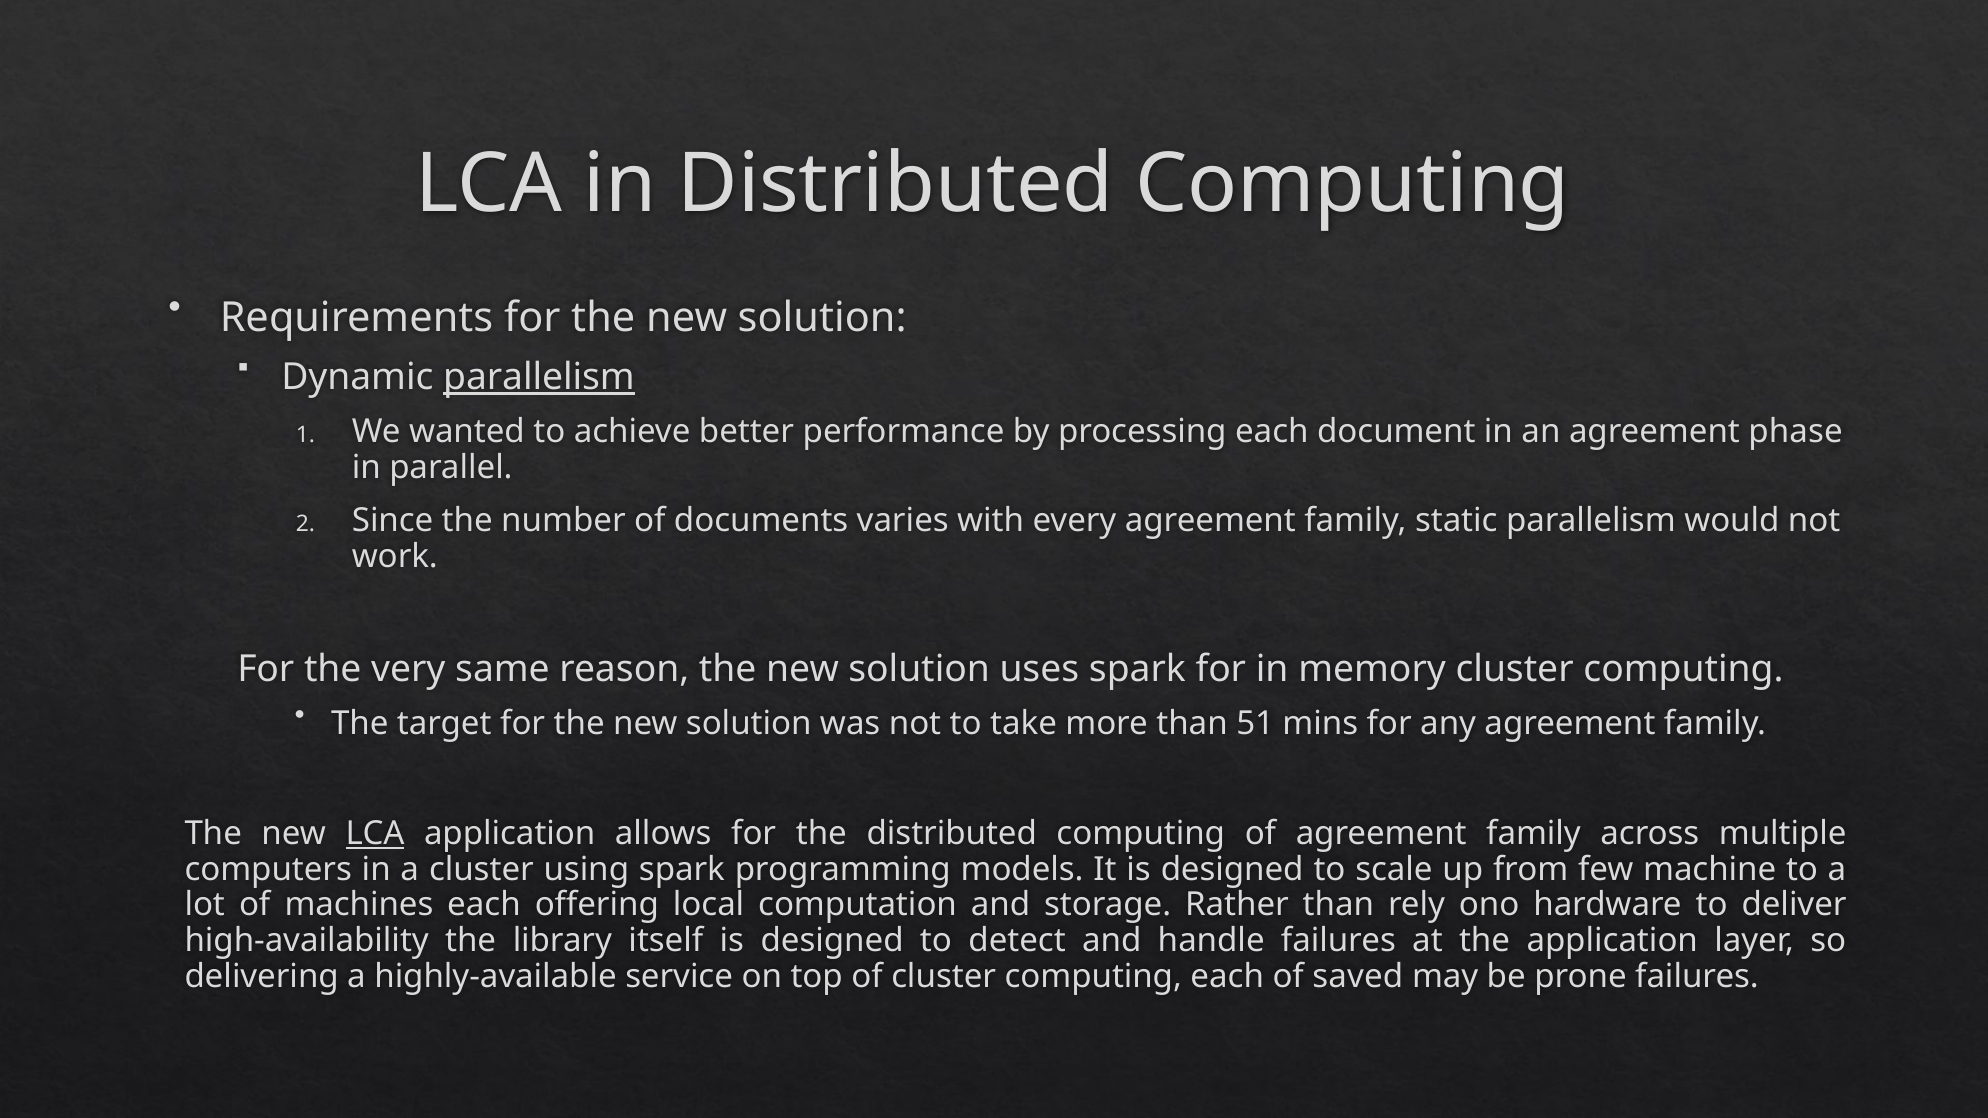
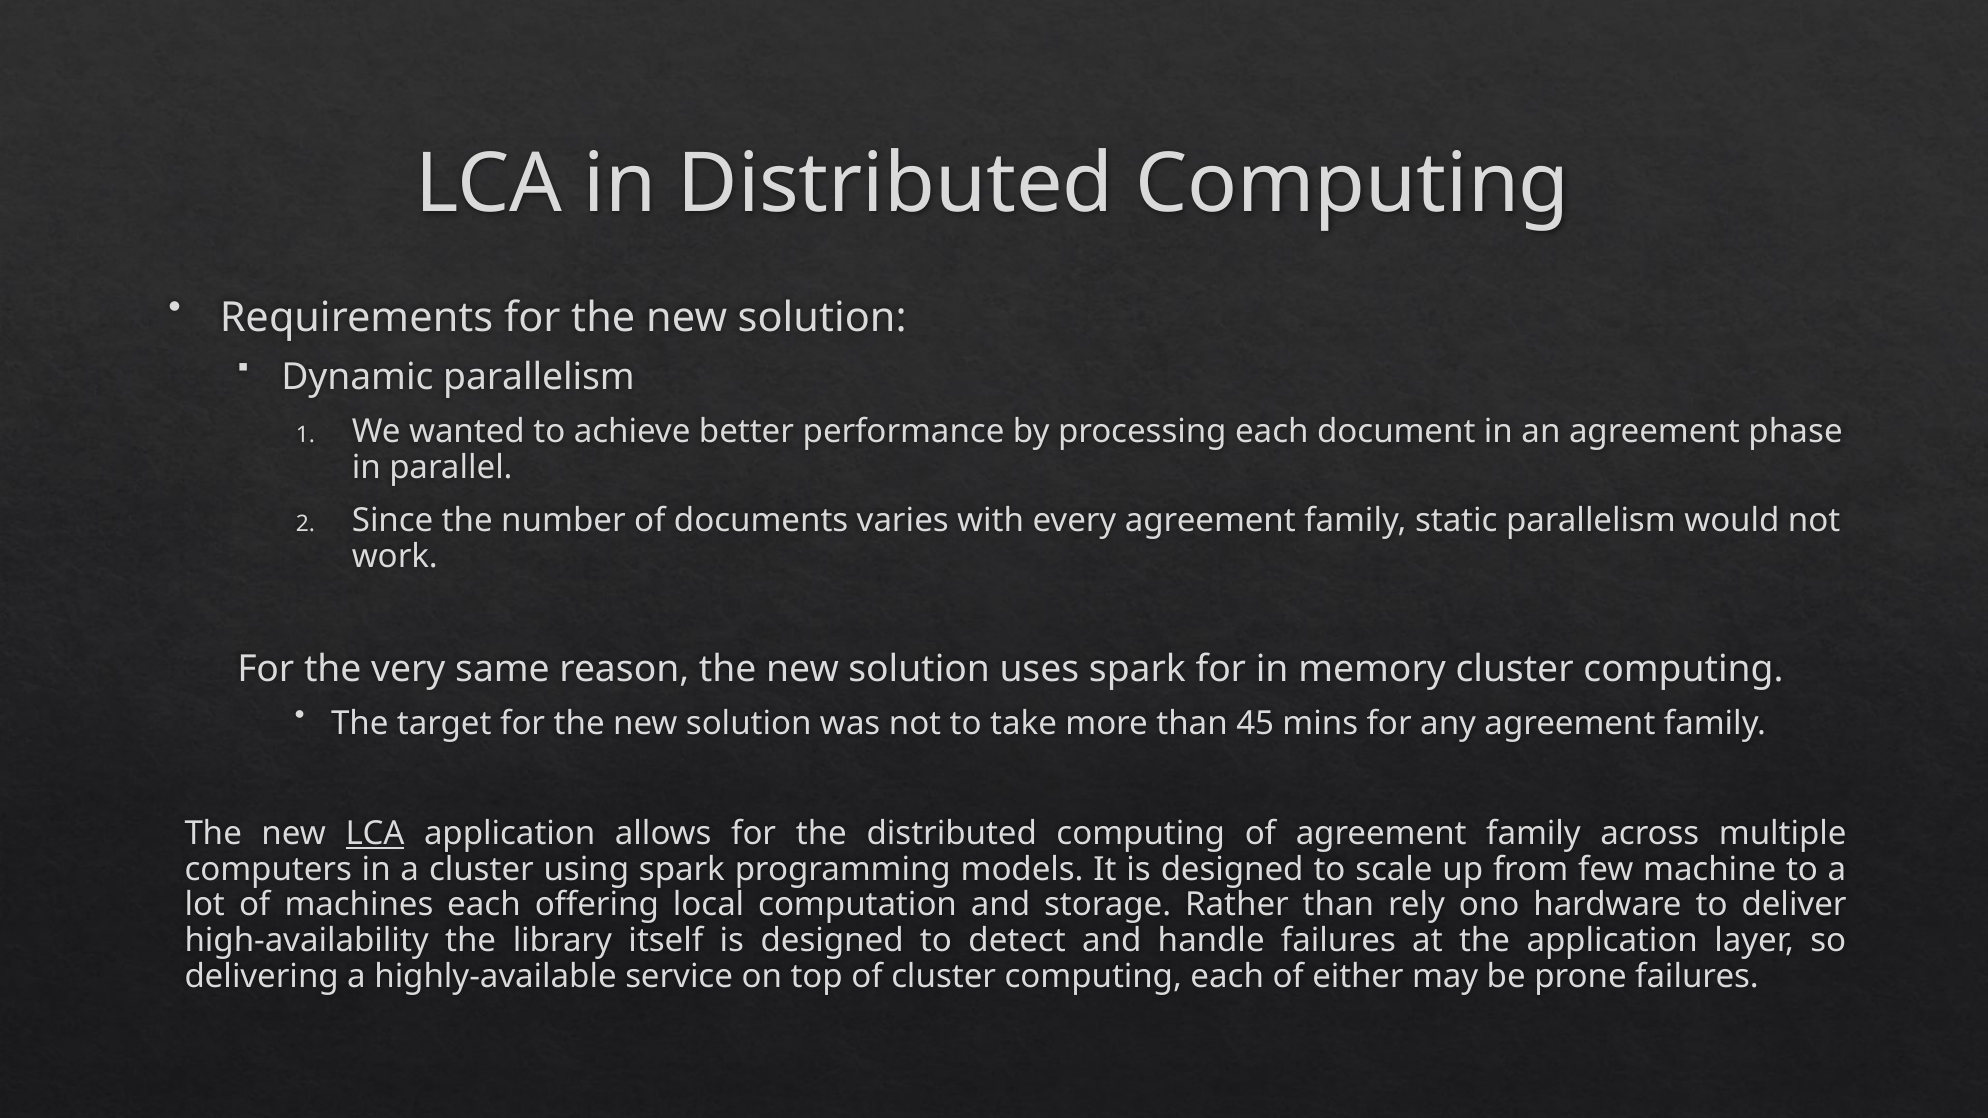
parallelism underline: present -> none (539, 377)
51: 51 -> 45 (1255, 724)
saved: saved -> either (1358, 977)
